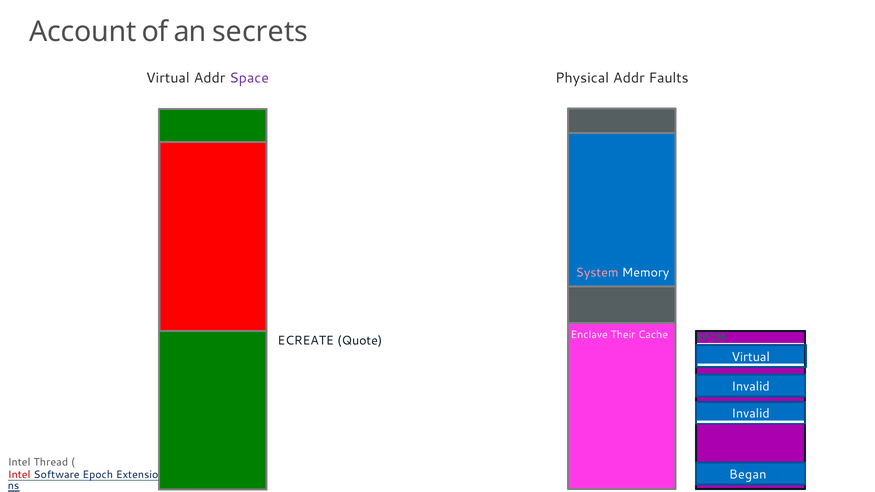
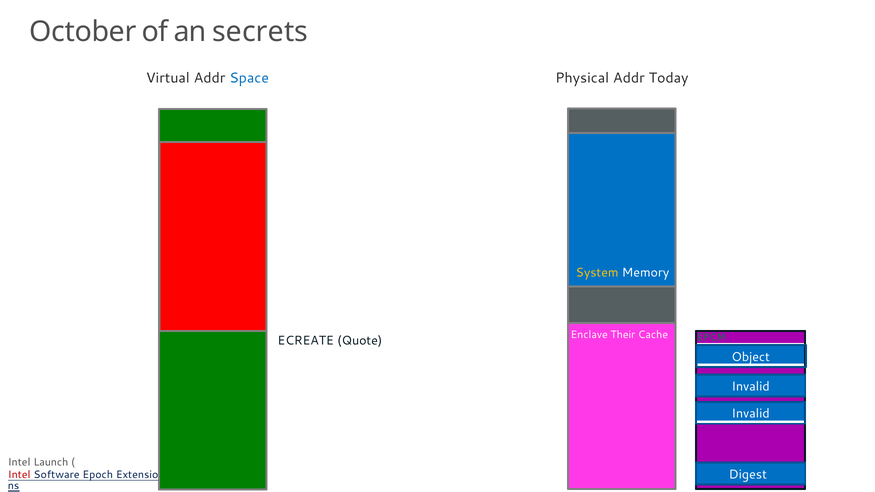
Account: Account -> October (83, 32)
Space colour: purple -> blue (249, 78)
Faults: Faults -> Today (669, 78)
System colour: pink -> yellow (597, 273)
Virtual: Virtual -> Object (751, 357)
Thread: Thread -> Launch (51, 462)
Began: Began -> Digest (748, 474)
